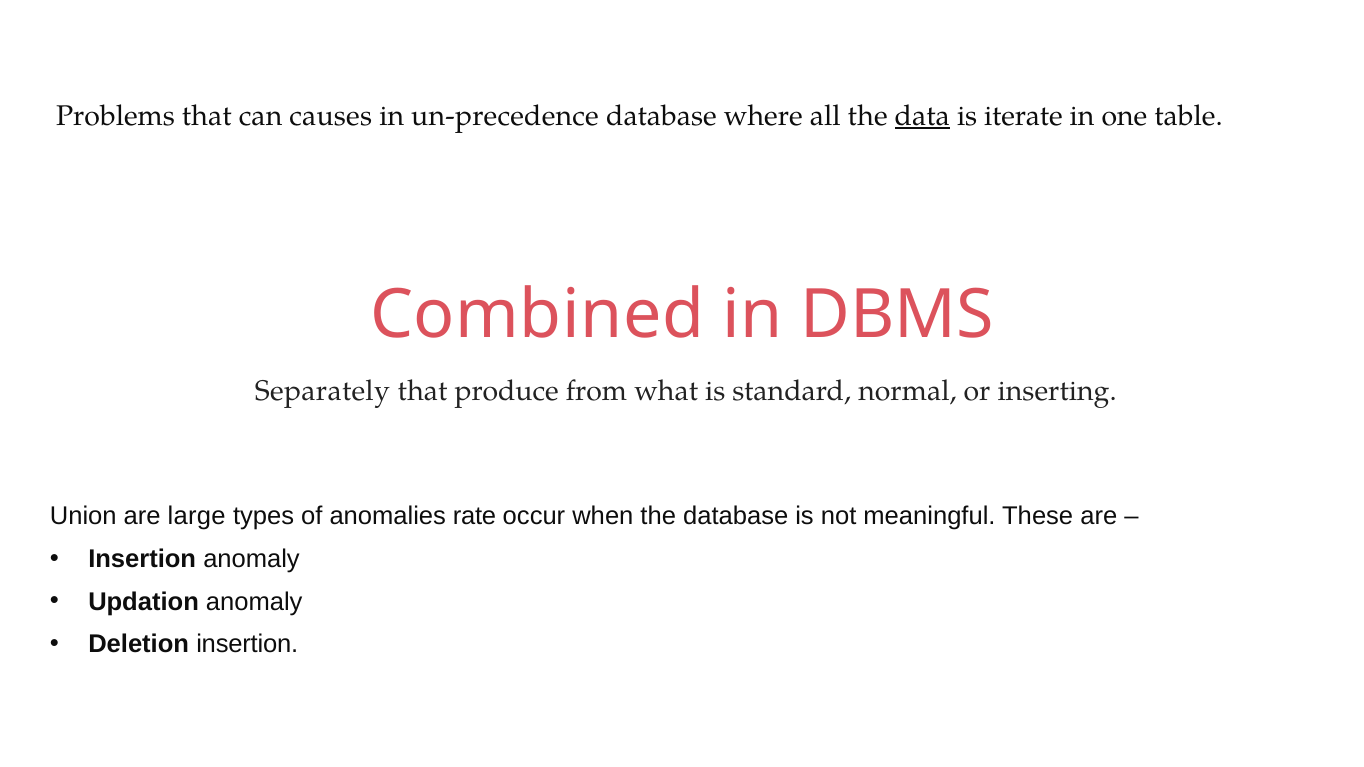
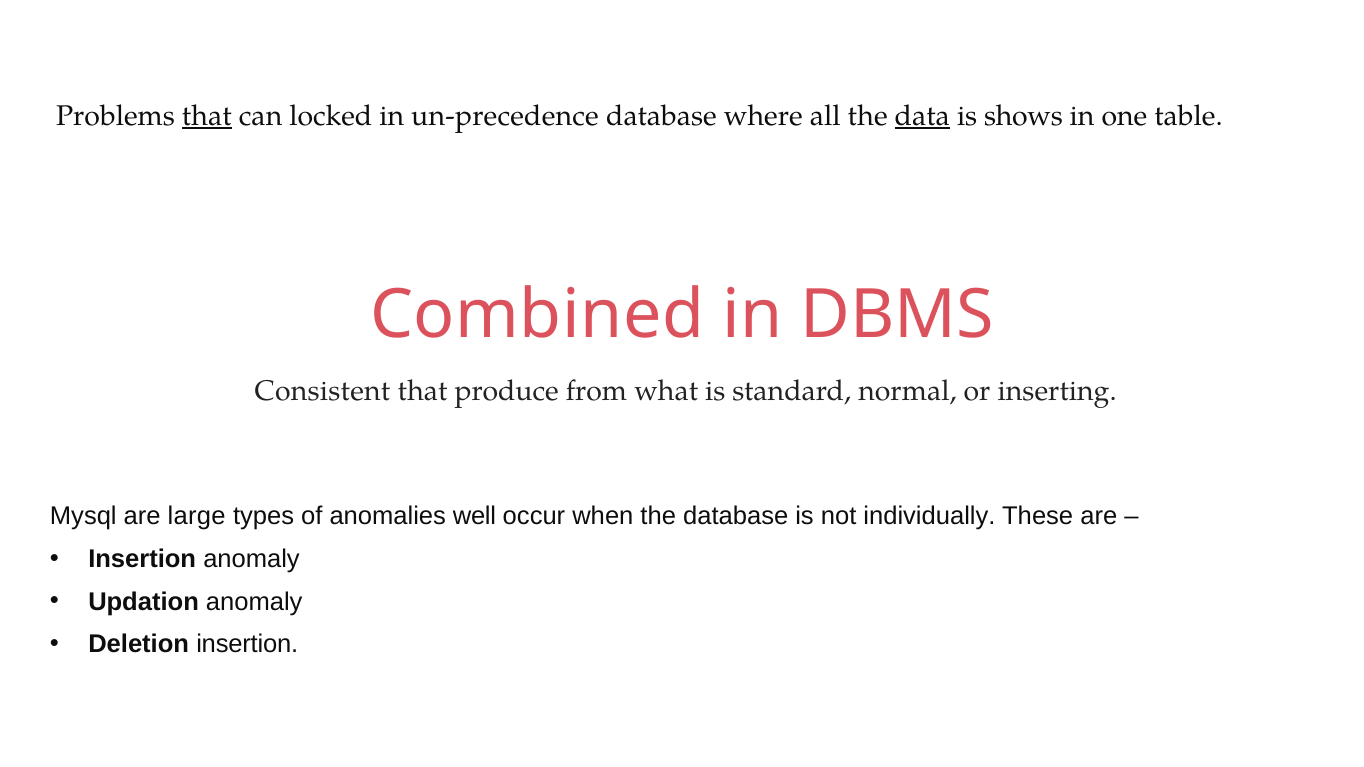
that underline: none -> present (207, 116)
causes: causes -> locked (331, 116)
iterate: iterate -> shows (1024, 116)
Separately: Separately -> Consistent (322, 392)
Union: Union -> Mysql (83, 517)
rate: rate -> well (474, 517)
meaningful: meaningful -> individually (929, 517)
